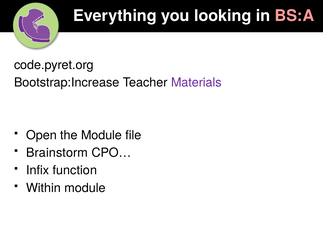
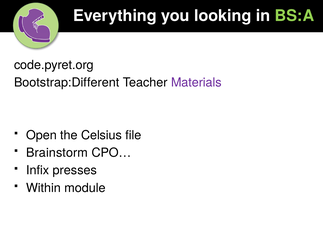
BS:A colour: pink -> light green (294, 16)
Bootstrap:Increase: Bootstrap:Increase -> Bootstrap:Different (67, 83)
the Module: Module -> Celsius (101, 135)
function: function -> presses (75, 171)
